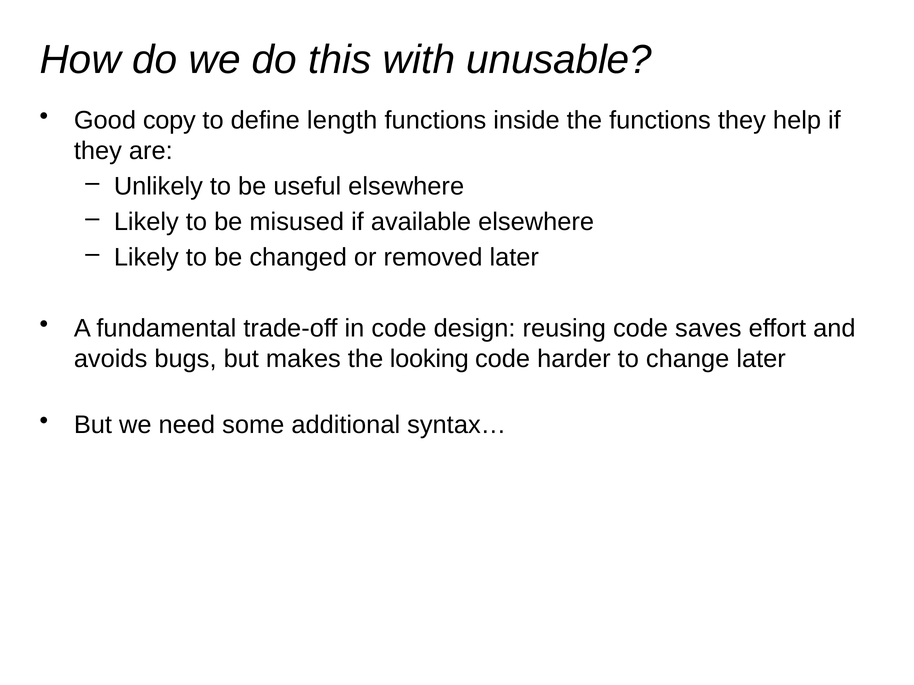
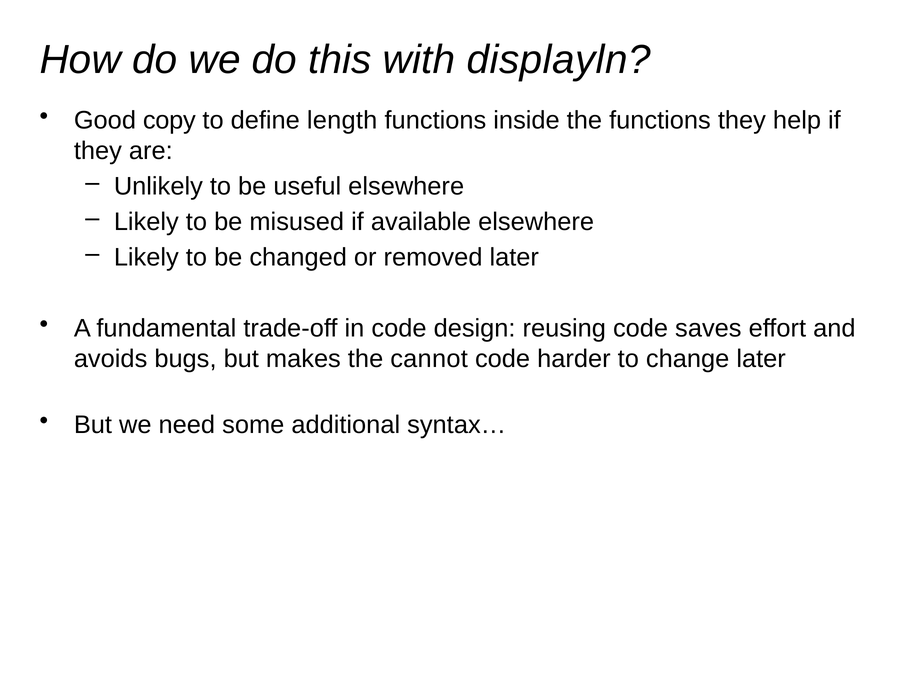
unusable: unusable -> displayln (559, 60)
looking: looking -> cannot (429, 359)
